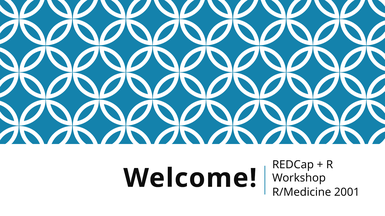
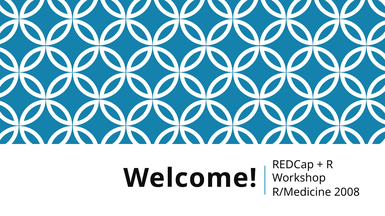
2001: 2001 -> 2008 (347, 193)
